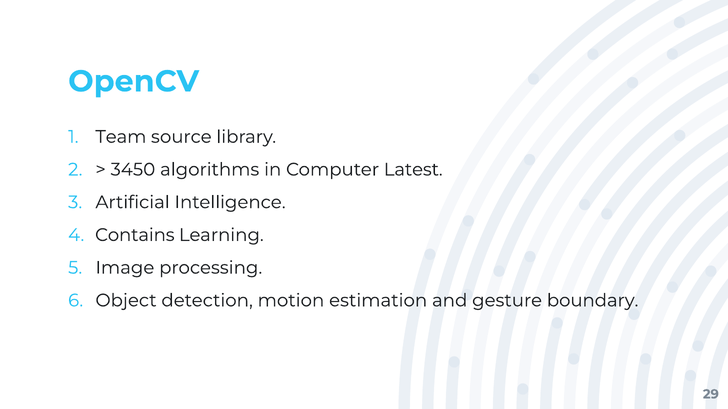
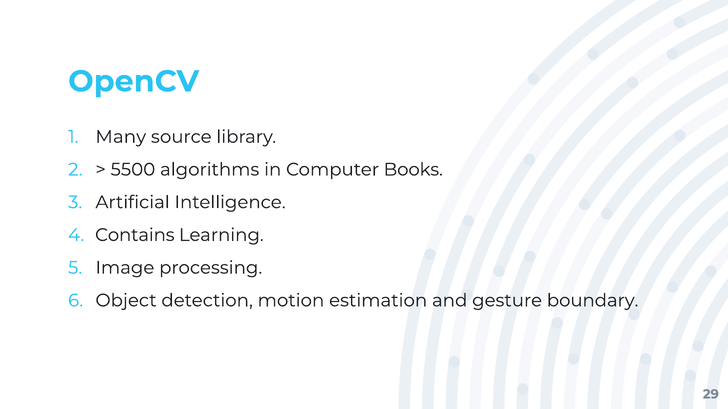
Team: Team -> Many (121, 137)
3450: 3450 -> 5500 (133, 170)
Latest: Latest -> Books (413, 170)
